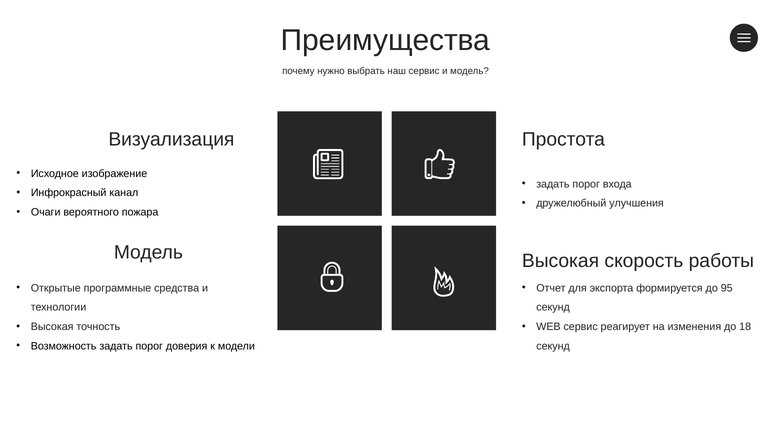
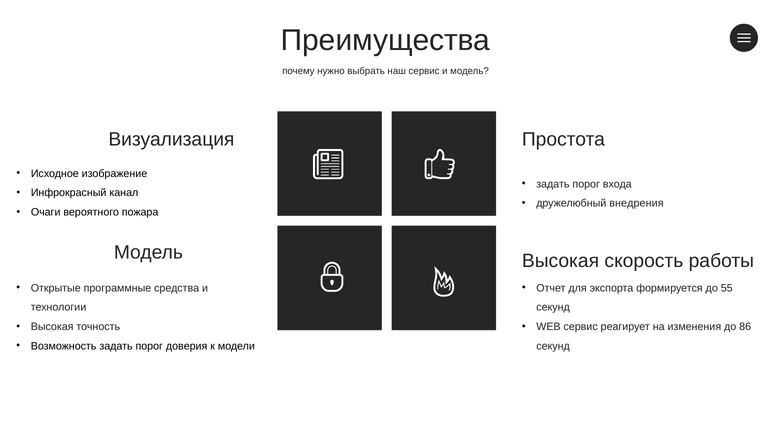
улучшения: улучшения -> внедрения (636, 203)
95: 95 -> 55 (727, 288)
18: 18 -> 86 (745, 326)
